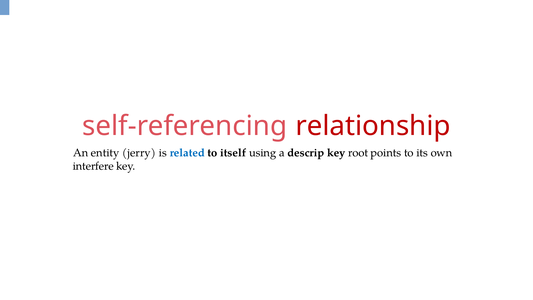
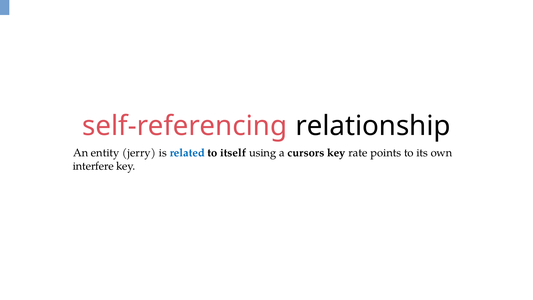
relationship colour: red -> black (373, 126)
descrip: descrip -> cursors (306, 153)
root: root -> rate (358, 153)
